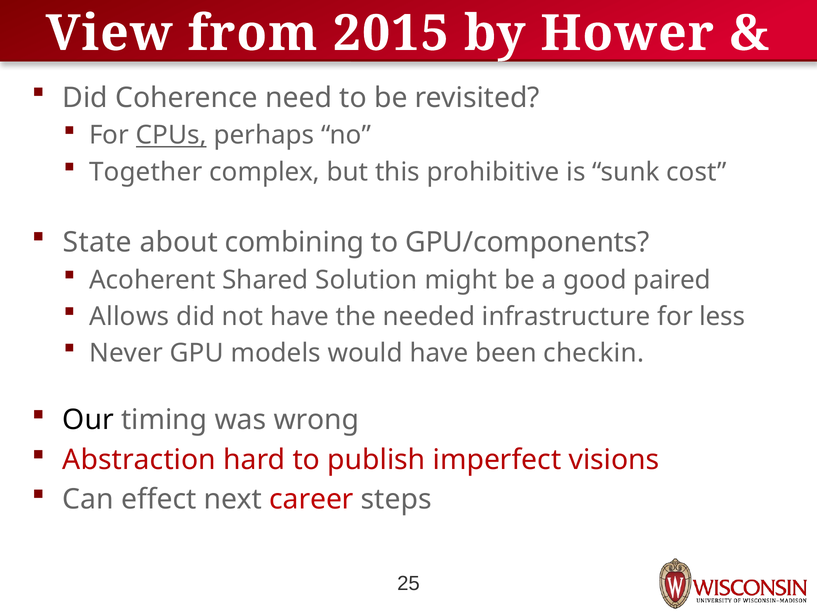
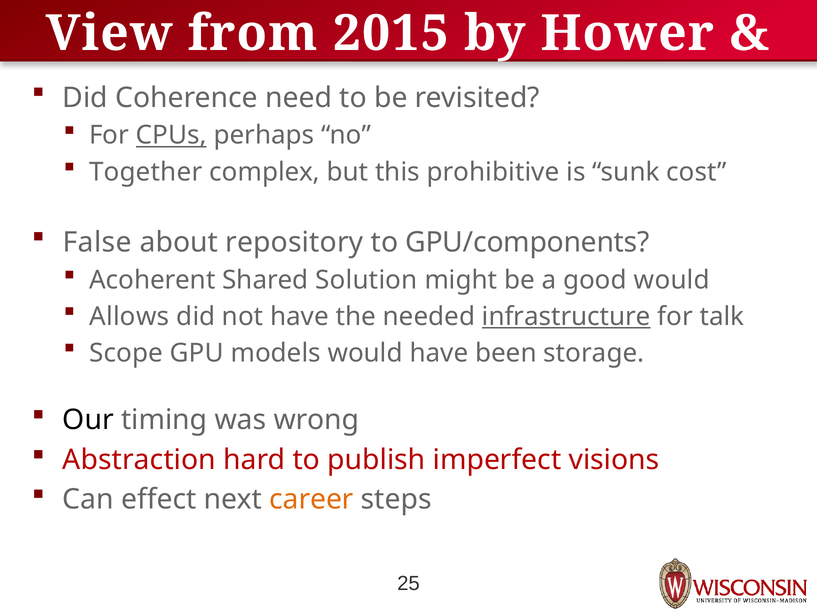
State: State -> False (97, 242)
combining: combining -> repository (294, 242)
good paired: paired -> would (672, 280)
infrastructure underline: none -> present (566, 316)
less: less -> talk (722, 316)
Never: Never -> Scope (126, 353)
checkin: checkin -> storage (594, 353)
career colour: red -> orange (311, 499)
